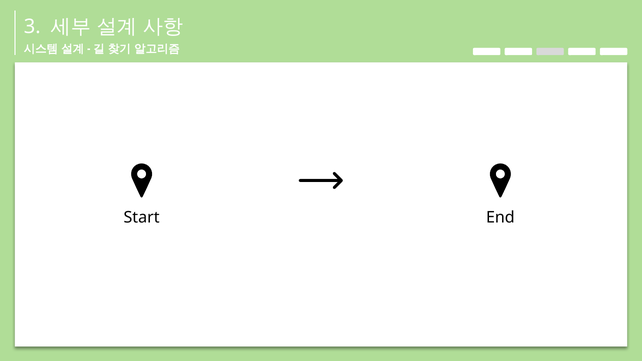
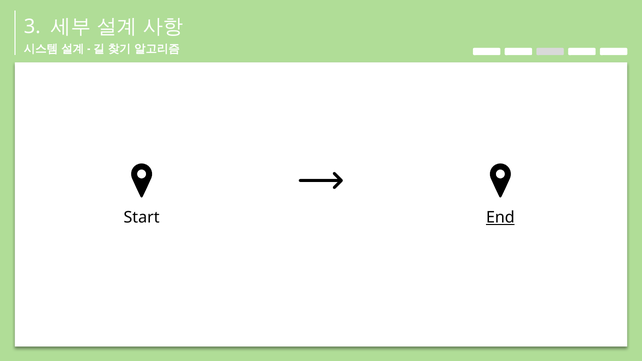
End underline: none -> present (500, 218)
